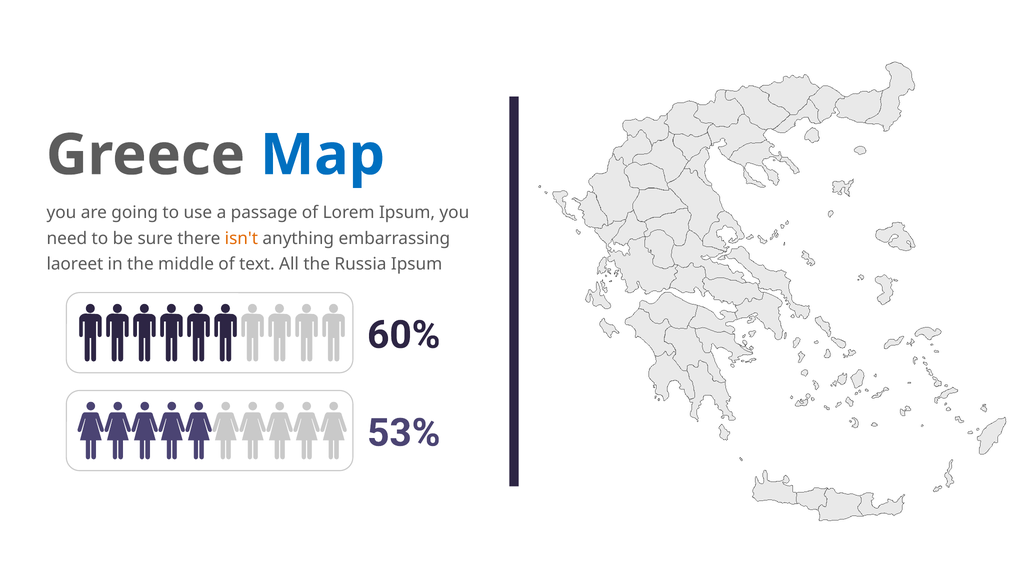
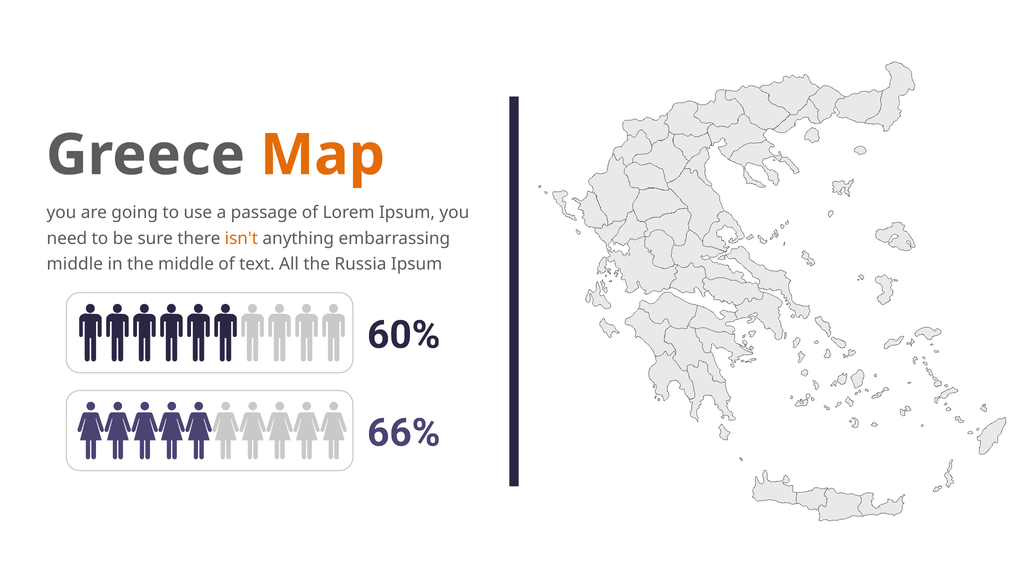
Map colour: blue -> orange (323, 155)
laoreet: laoreet -> middle (75, 264)
53%: 53% -> 66% (404, 433)
